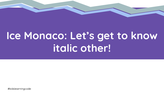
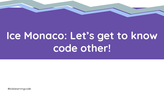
italic: italic -> code (65, 48)
